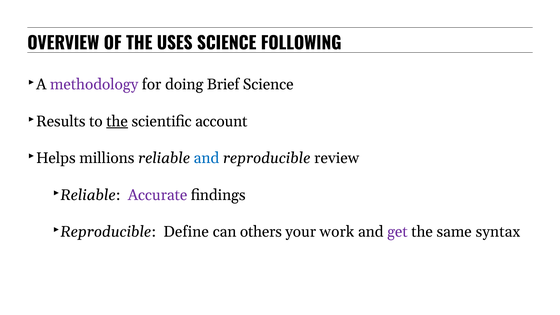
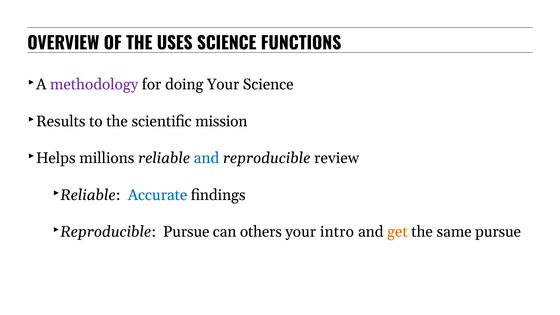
FOLLOWING: FOLLOWING -> FUNCTIONS (301, 43)
doing Brief: Brief -> Your (223, 84)
the underline: present -> none (117, 121)
account: account -> mission (221, 121)
Accurate colour: purple -> blue (158, 195)
Reproducible Define: Define -> Pursue (186, 231)
work: work -> intro (337, 231)
get colour: purple -> orange (397, 231)
same syntax: syntax -> pursue (498, 231)
